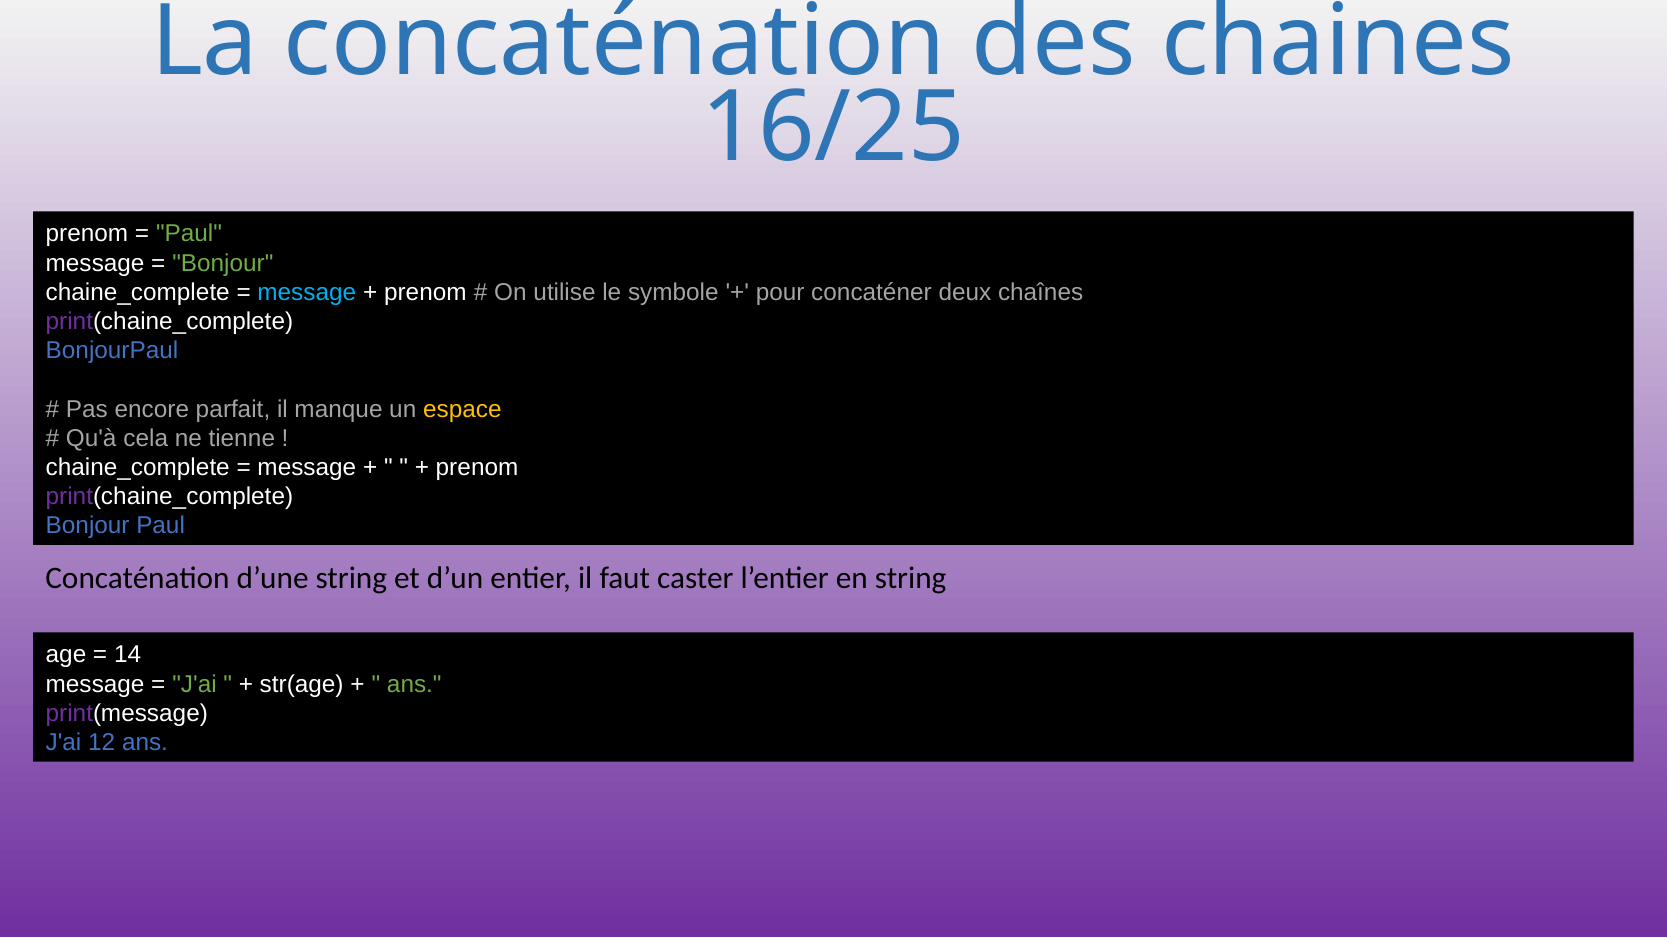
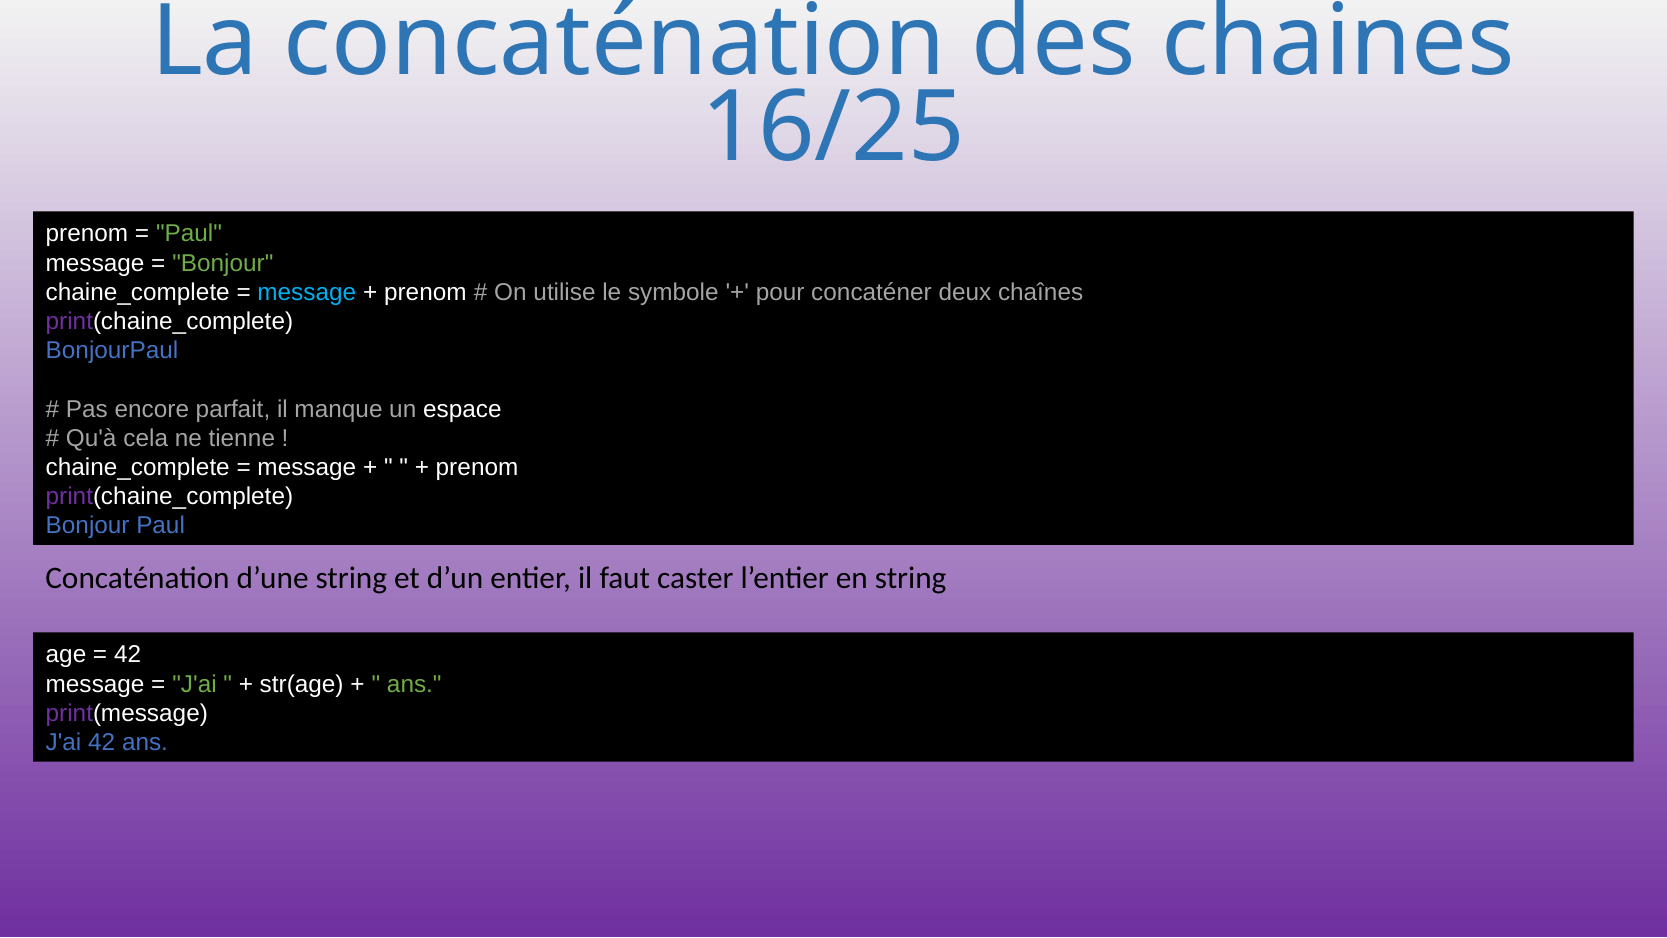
espace colour: yellow -> white (462, 409)
14: 14 -> 42 (128, 655)
J'ai 12: 12 -> 42 (102, 742)
